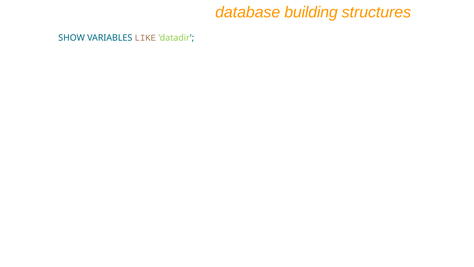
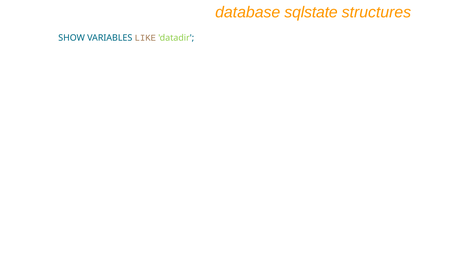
building: building -> sqlstate (311, 12)
